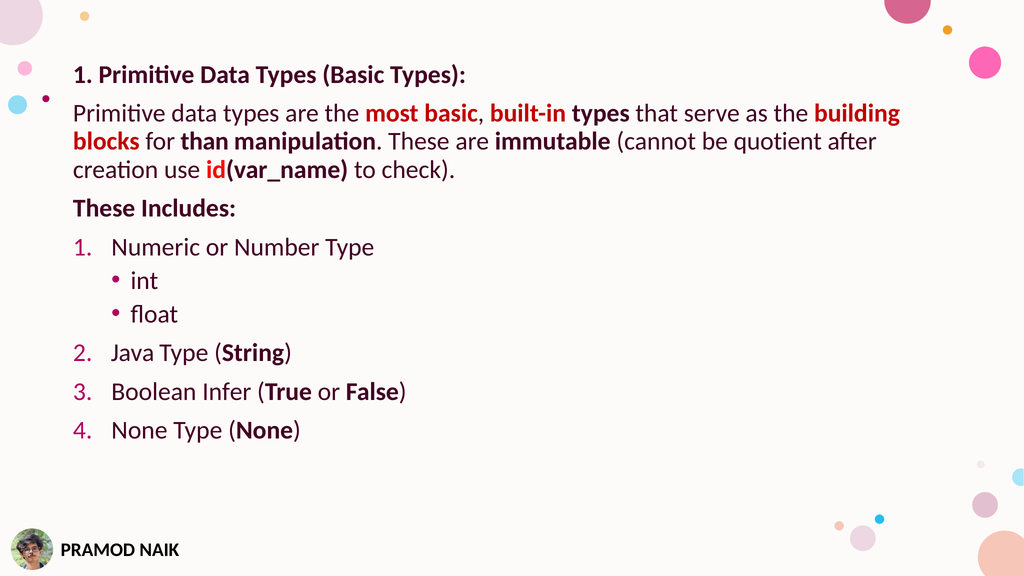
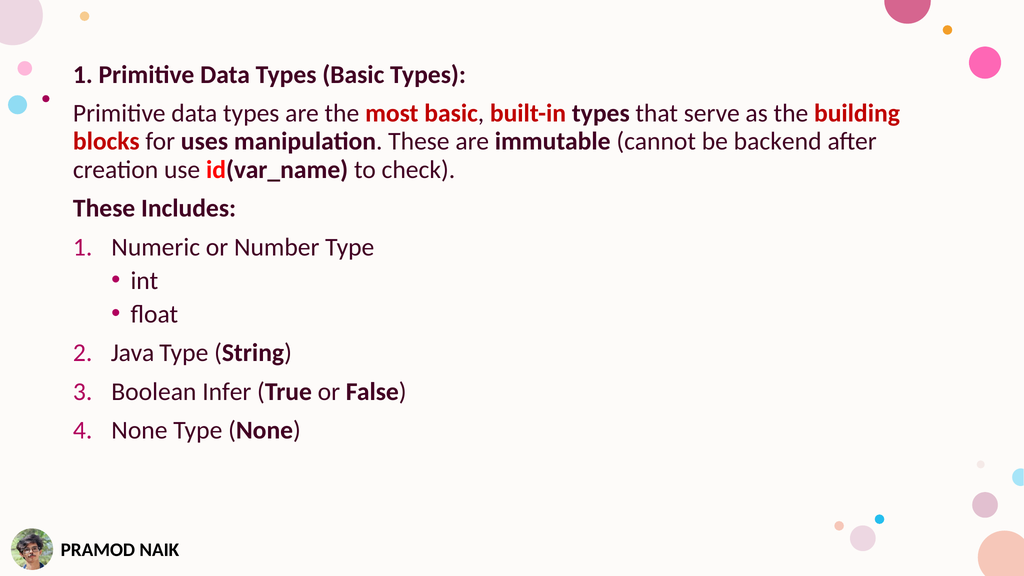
than: than -> uses (204, 141)
quotient: quotient -> backend (778, 141)
